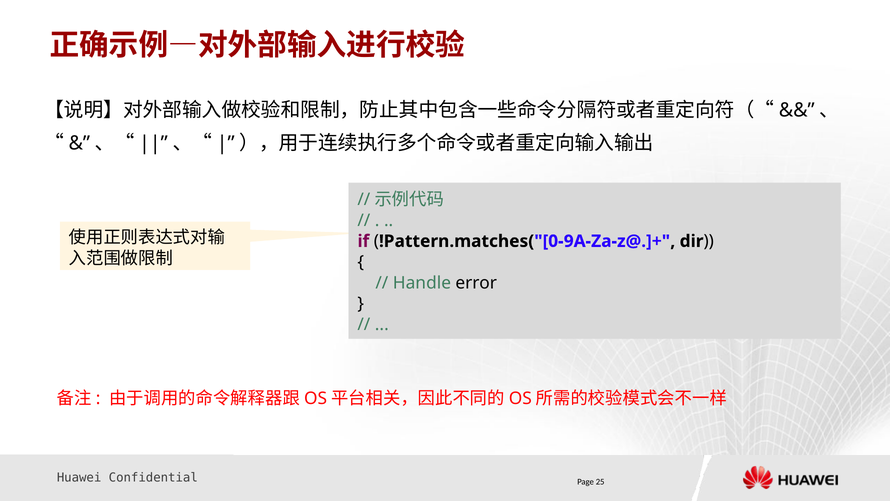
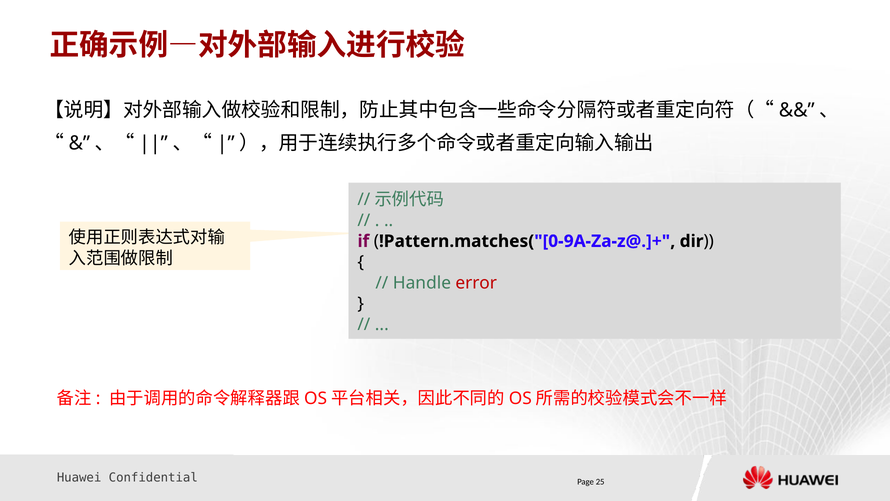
error colour: black -> red (476, 283)
